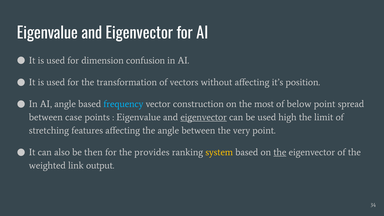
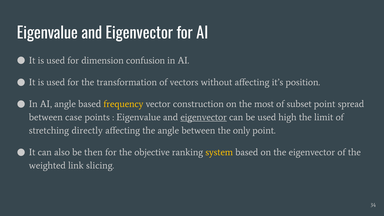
frequency colour: light blue -> yellow (123, 104)
below: below -> subset (299, 104)
features: features -> directly (87, 130)
very: very -> only (242, 130)
provides: provides -> objective (152, 152)
the underline: present -> none (280, 152)
output: output -> slicing (100, 165)
